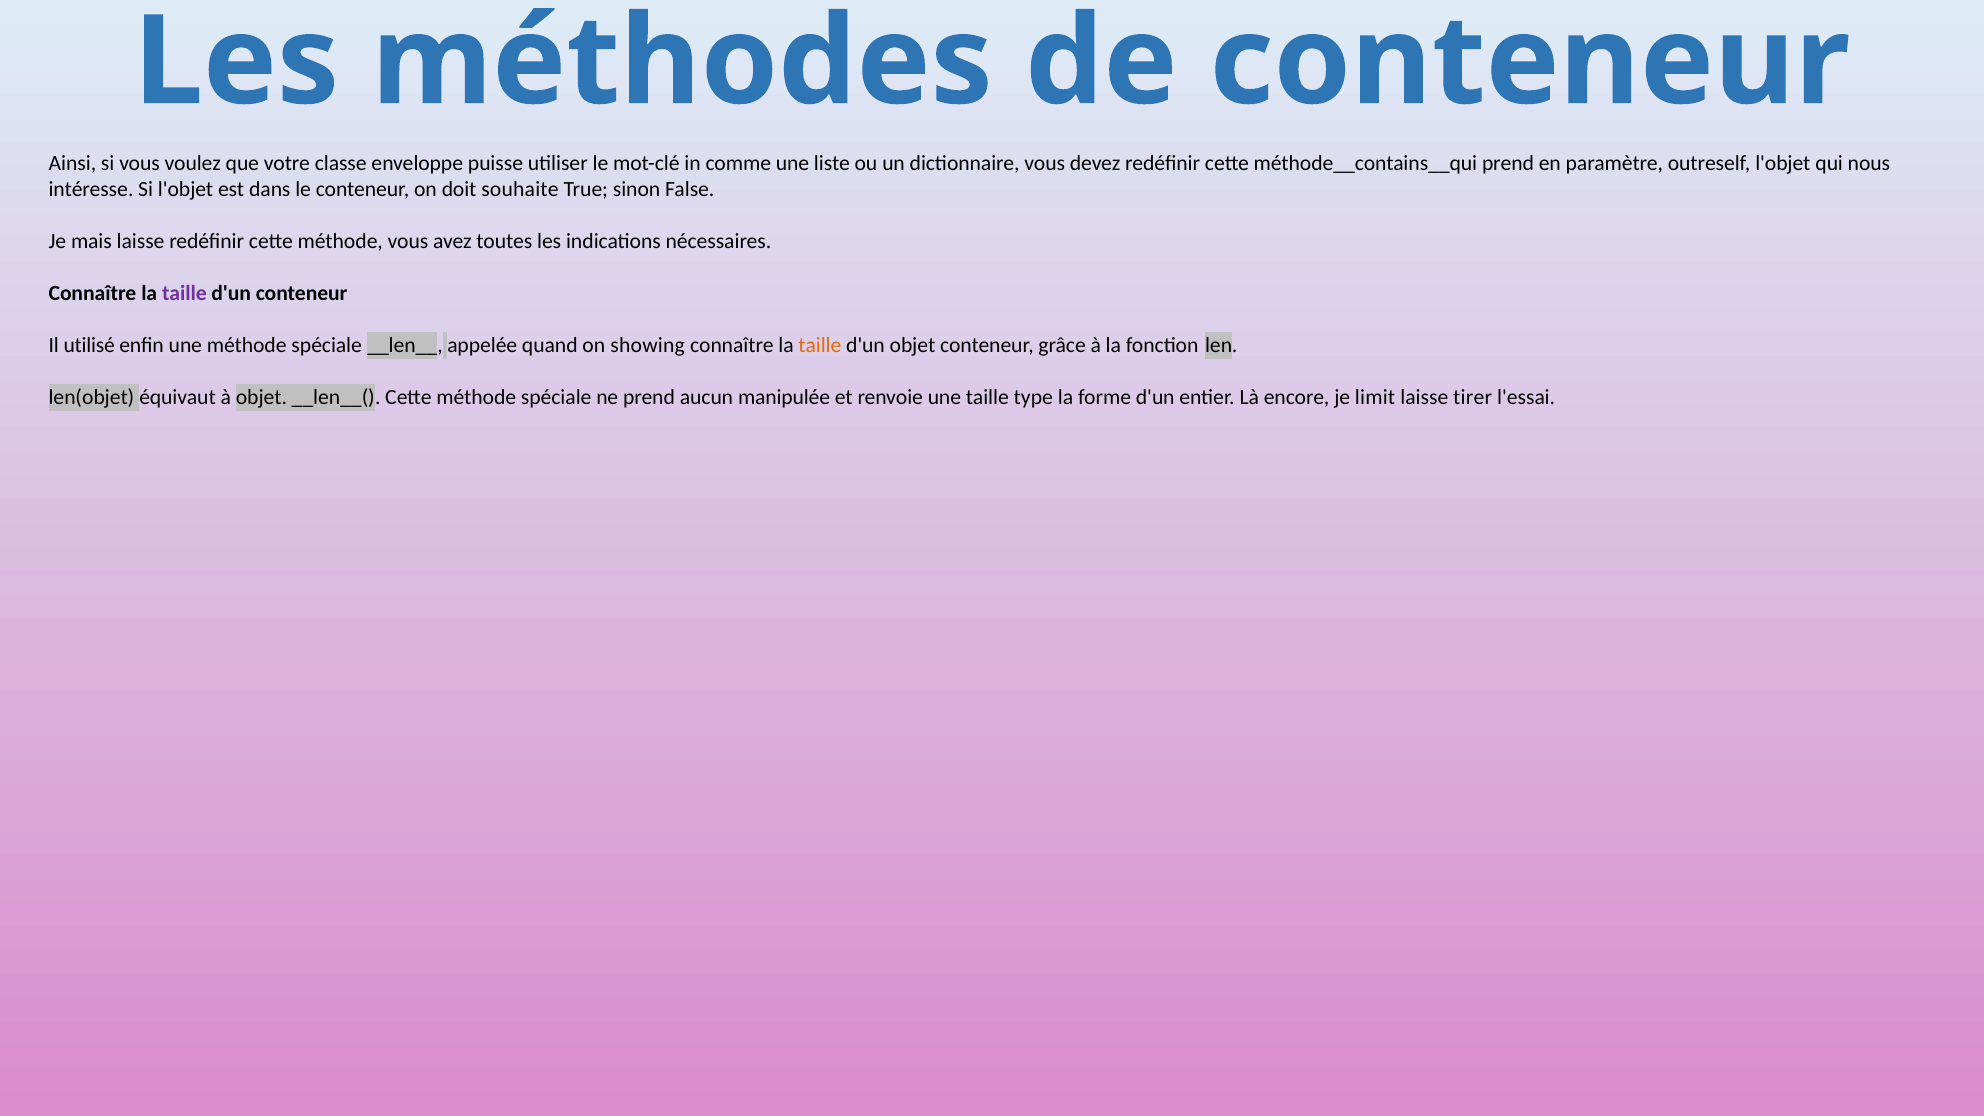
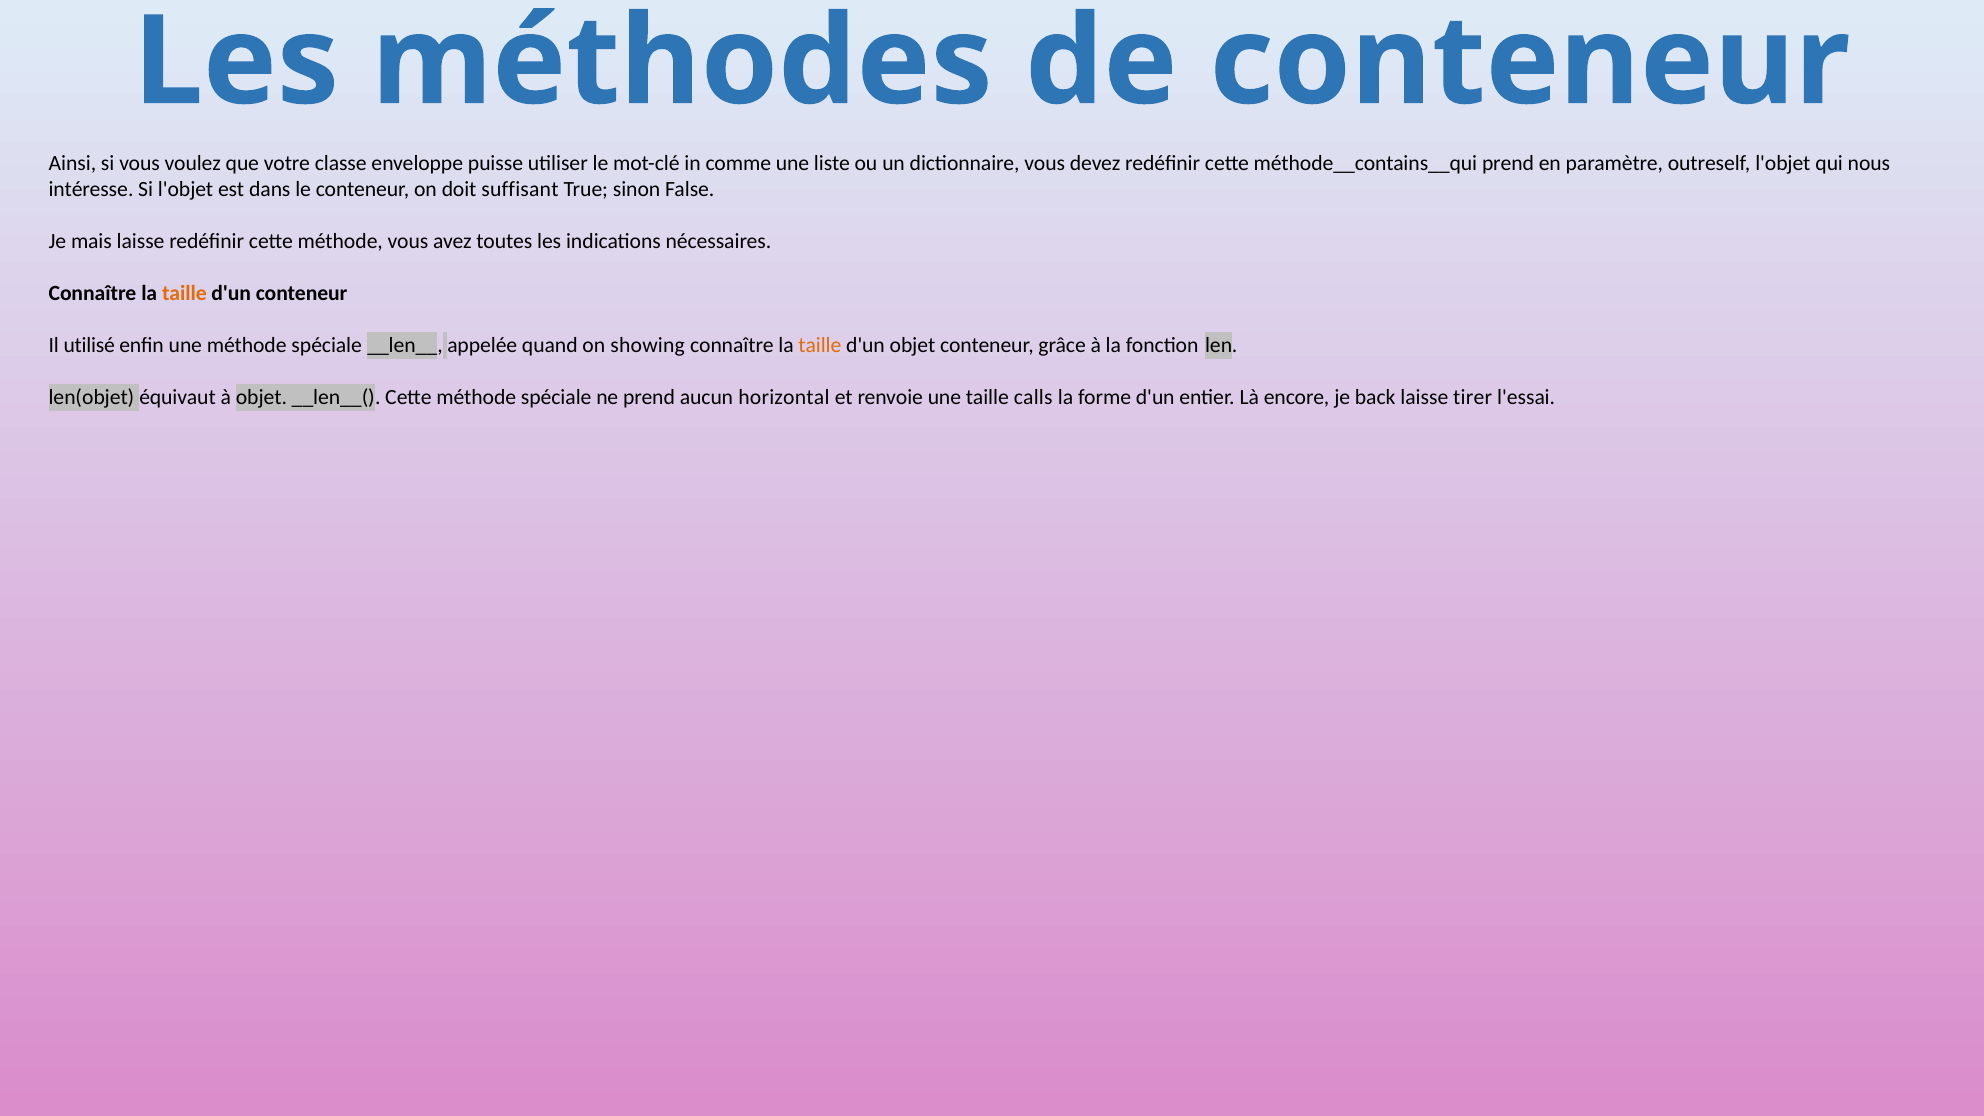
souhaite: souhaite -> suffisant (520, 190)
taille colour: purple -> orange (184, 294)
manipulée: manipulée -> horizontal (784, 398)
type: type -> calls (1033, 398)
limit: limit -> back (1375, 398)
